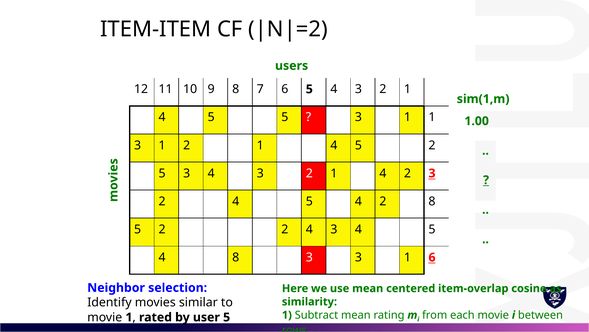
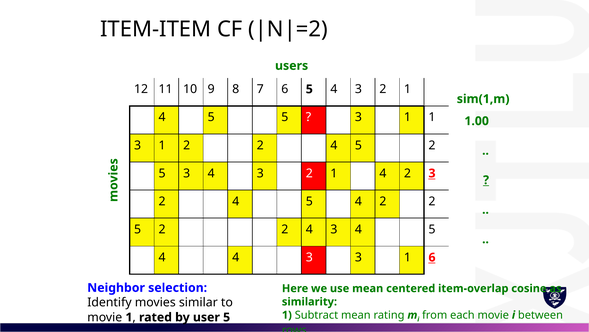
1 2 1: 1 -> 2 (260, 145)
4 2 8: 8 -> 2 (432, 201)
4 8: 8 -> 4 (236, 257)
